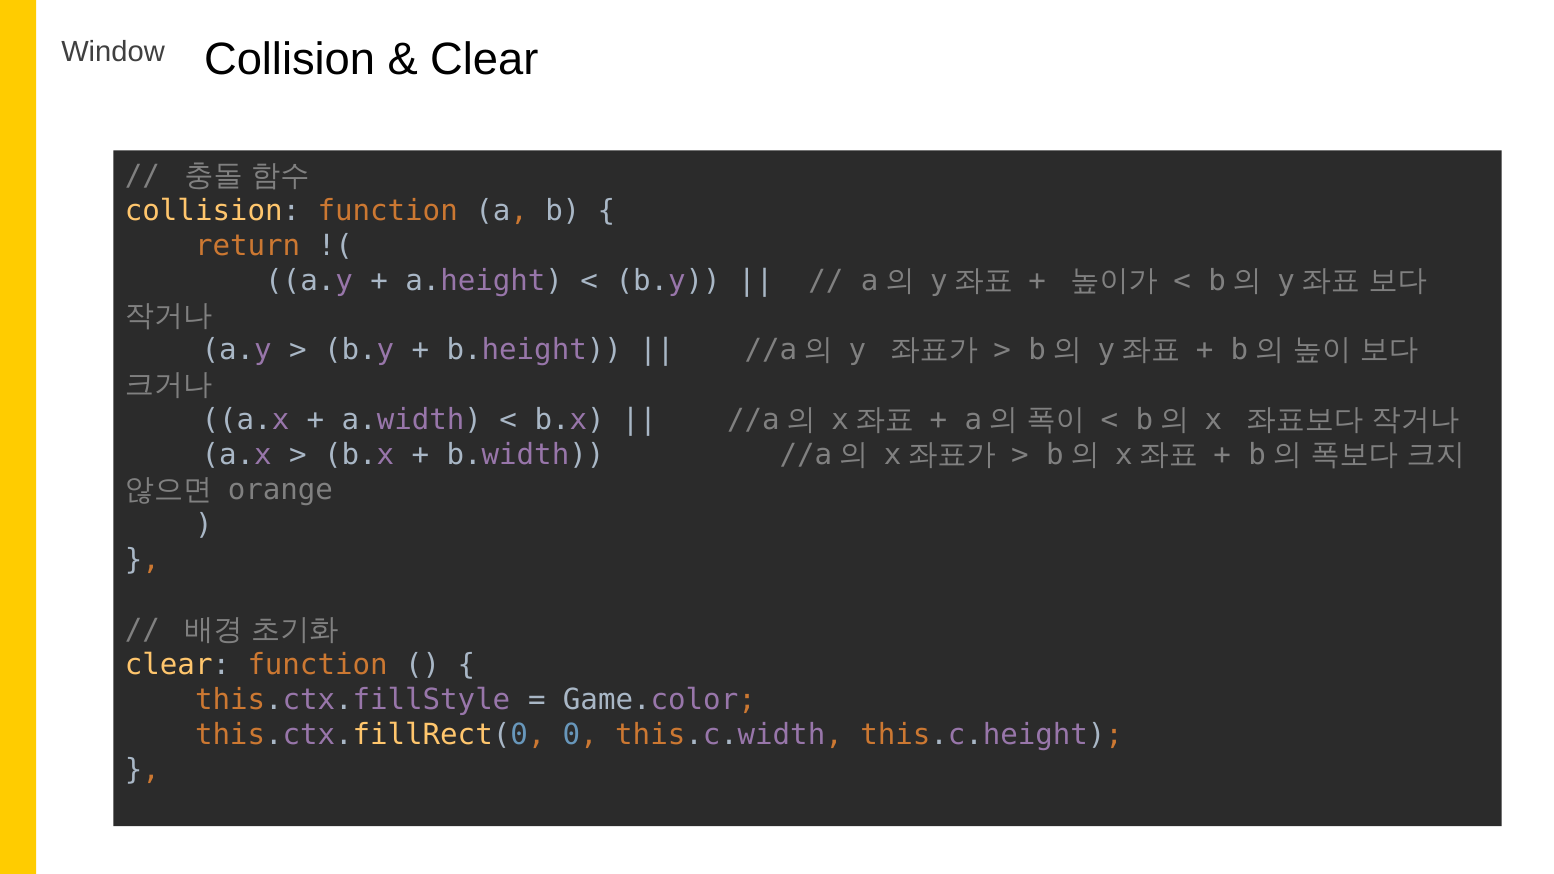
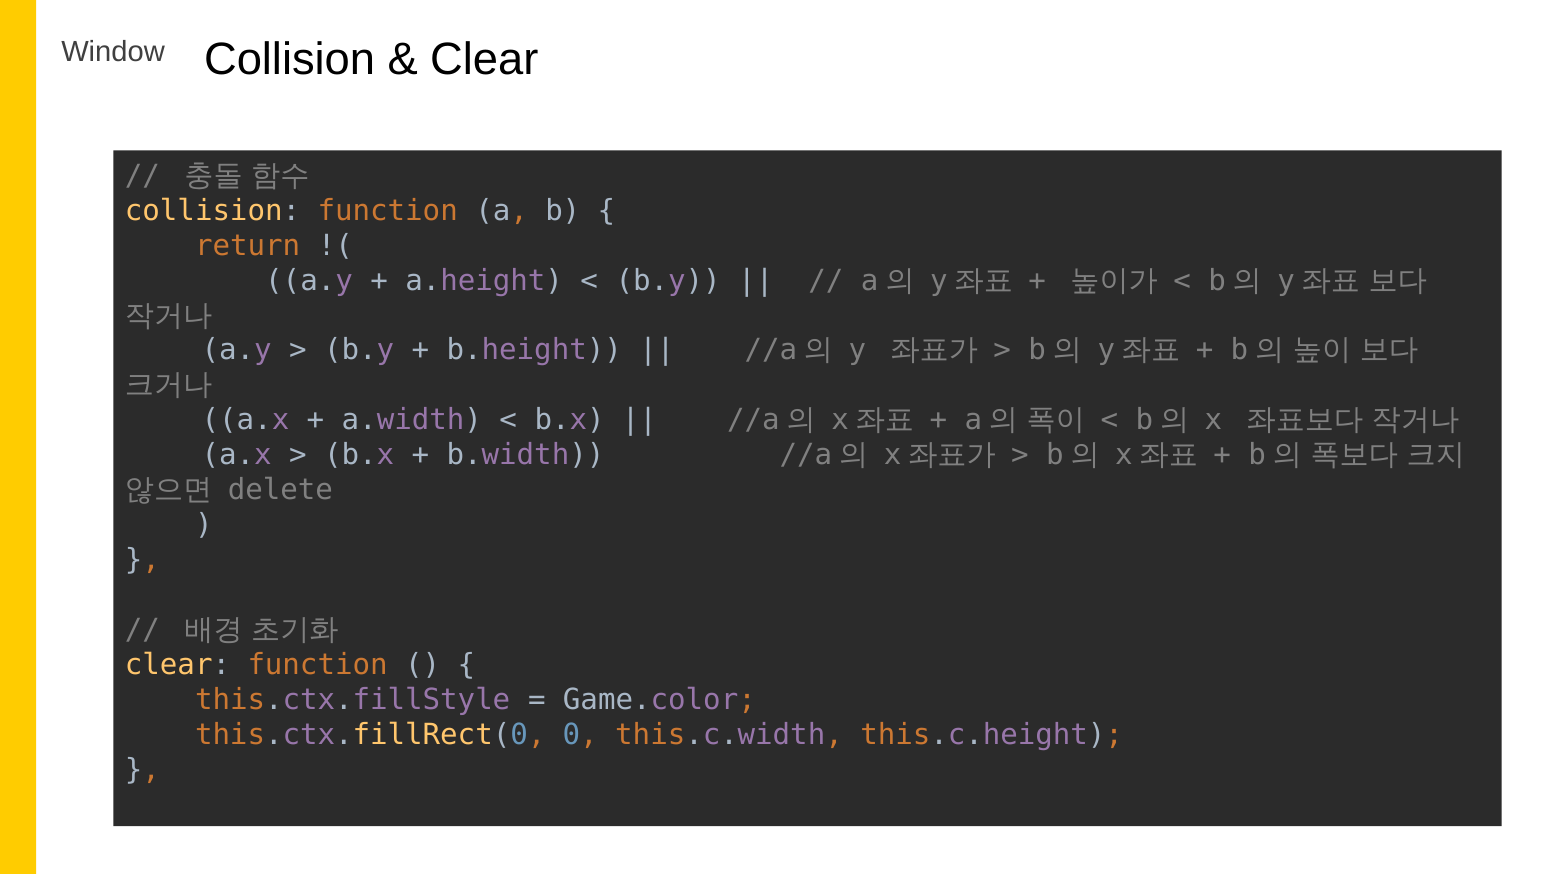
orange: orange -> delete (280, 490)
